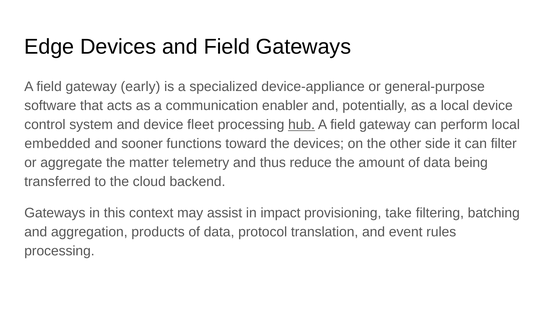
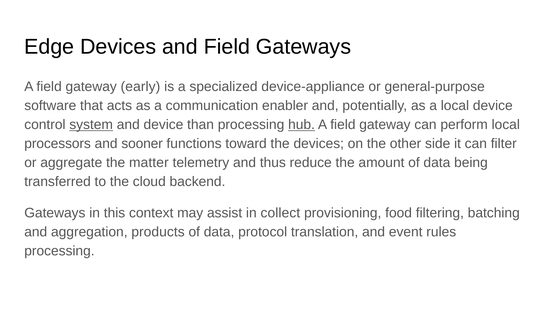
system underline: none -> present (91, 125)
fleet: fleet -> than (201, 125)
embedded: embedded -> processors (58, 144)
impact: impact -> collect (280, 213)
take: take -> food (399, 213)
